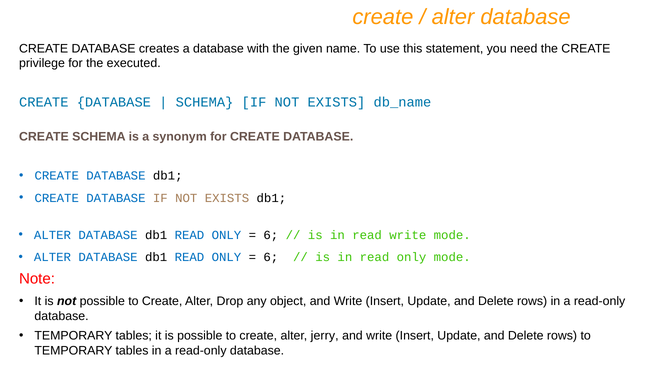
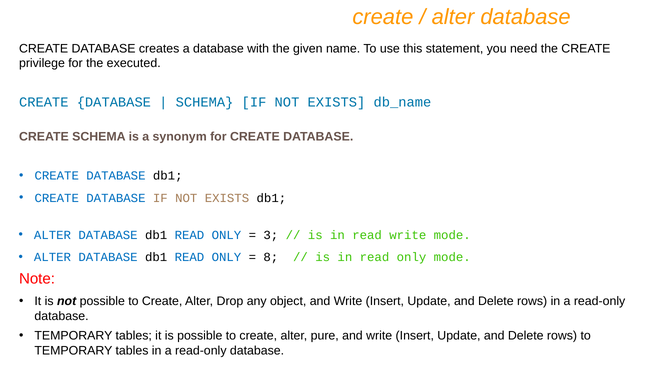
6: 6 -> 3 (271, 235)
6: 6 -> 8 (271, 257)
jerry: jerry -> pure (325, 336)
